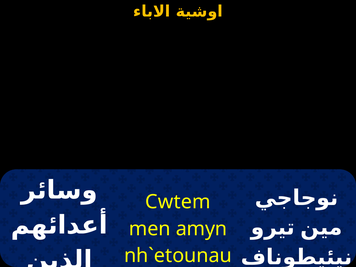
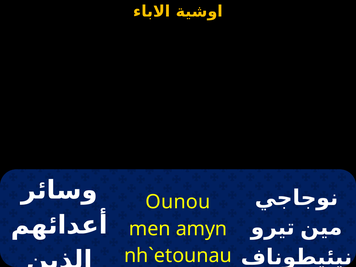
Cwtem: Cwtem -> Ounou (178, 202)
